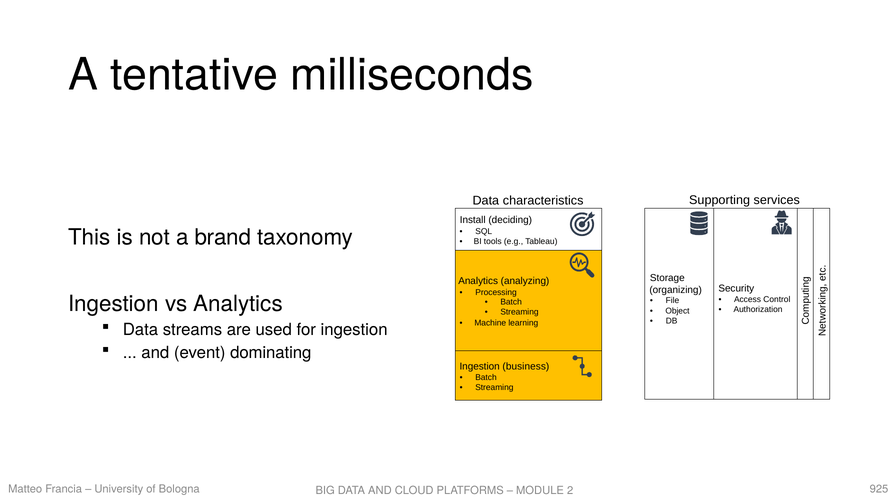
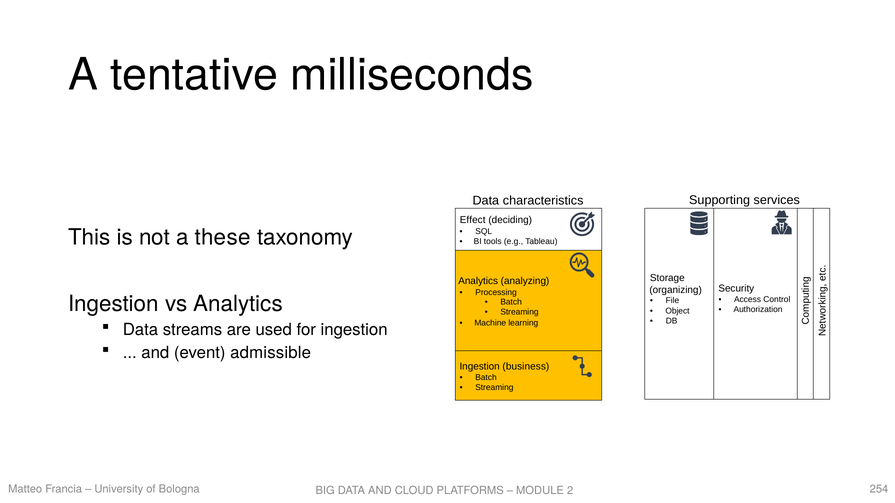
Install: Install -> Effect (473, 220)
brand: brand -> these (223, 237)
dominating: dominating -> admissible (271, 353)
925: 925 -> 254 (879, 490)
